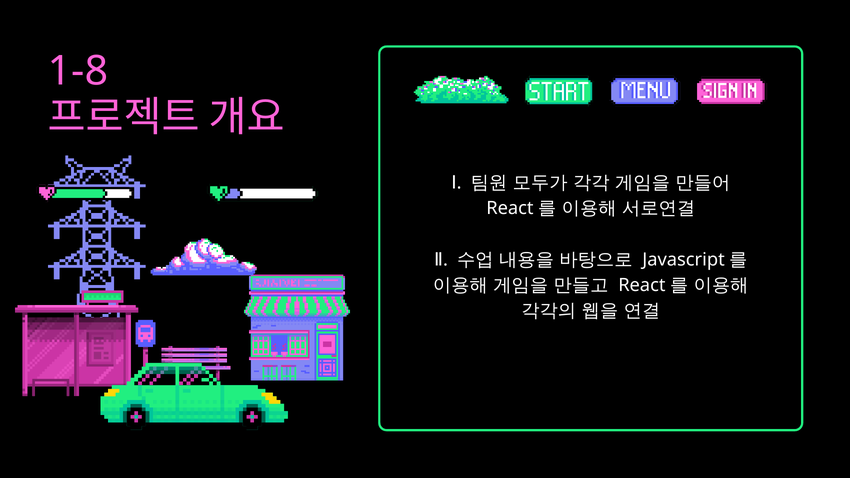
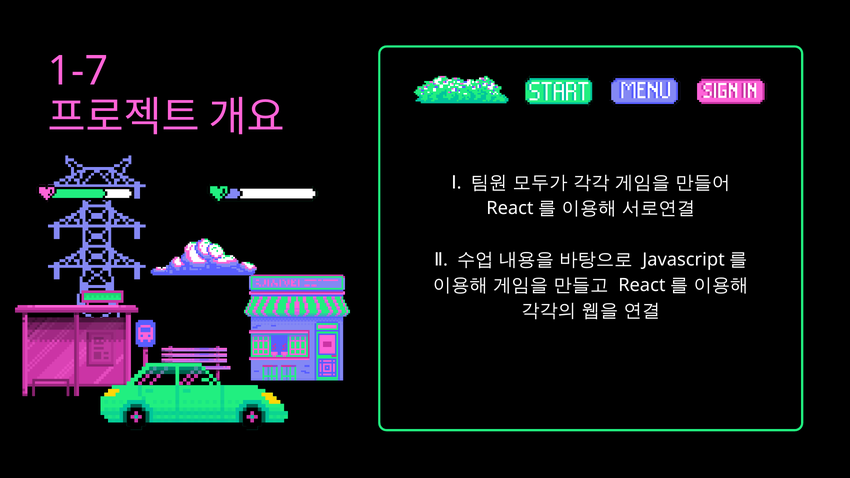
1-8: 1-8 -> 1-7 (78, 71)
